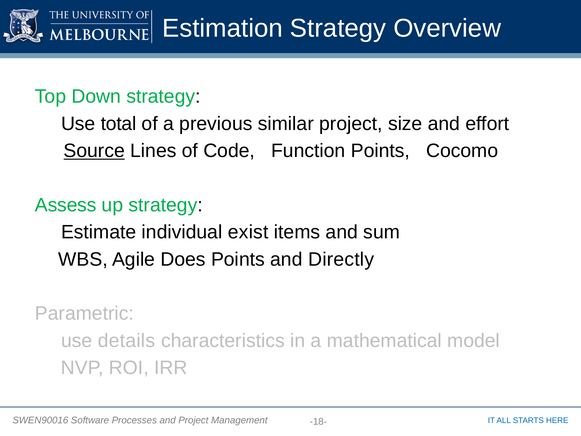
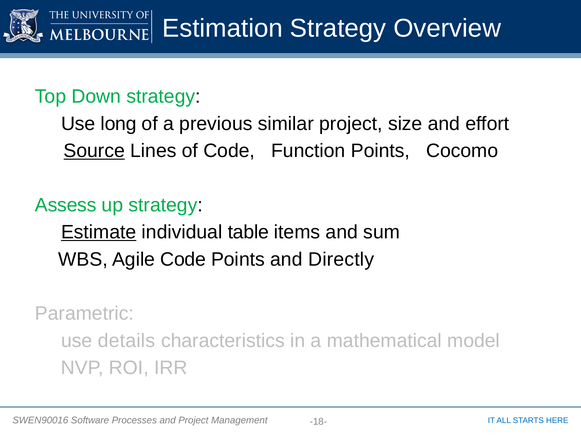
total: total -> long (119, 124)
Estimate underline: none -> present (99, 232)
exist: exist -> table (248, 232)
Agile Does: Does -> Code (183, 259)
